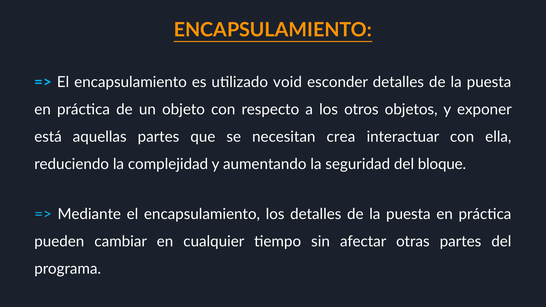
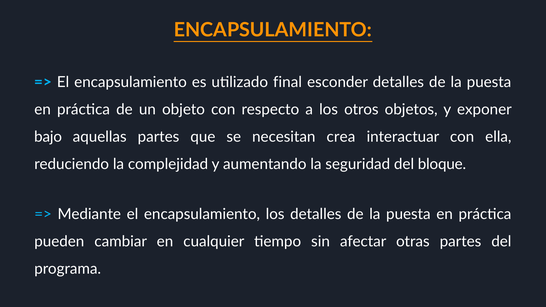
void: void -> final (288, 82)
está: está -> bajo (48, 137)
